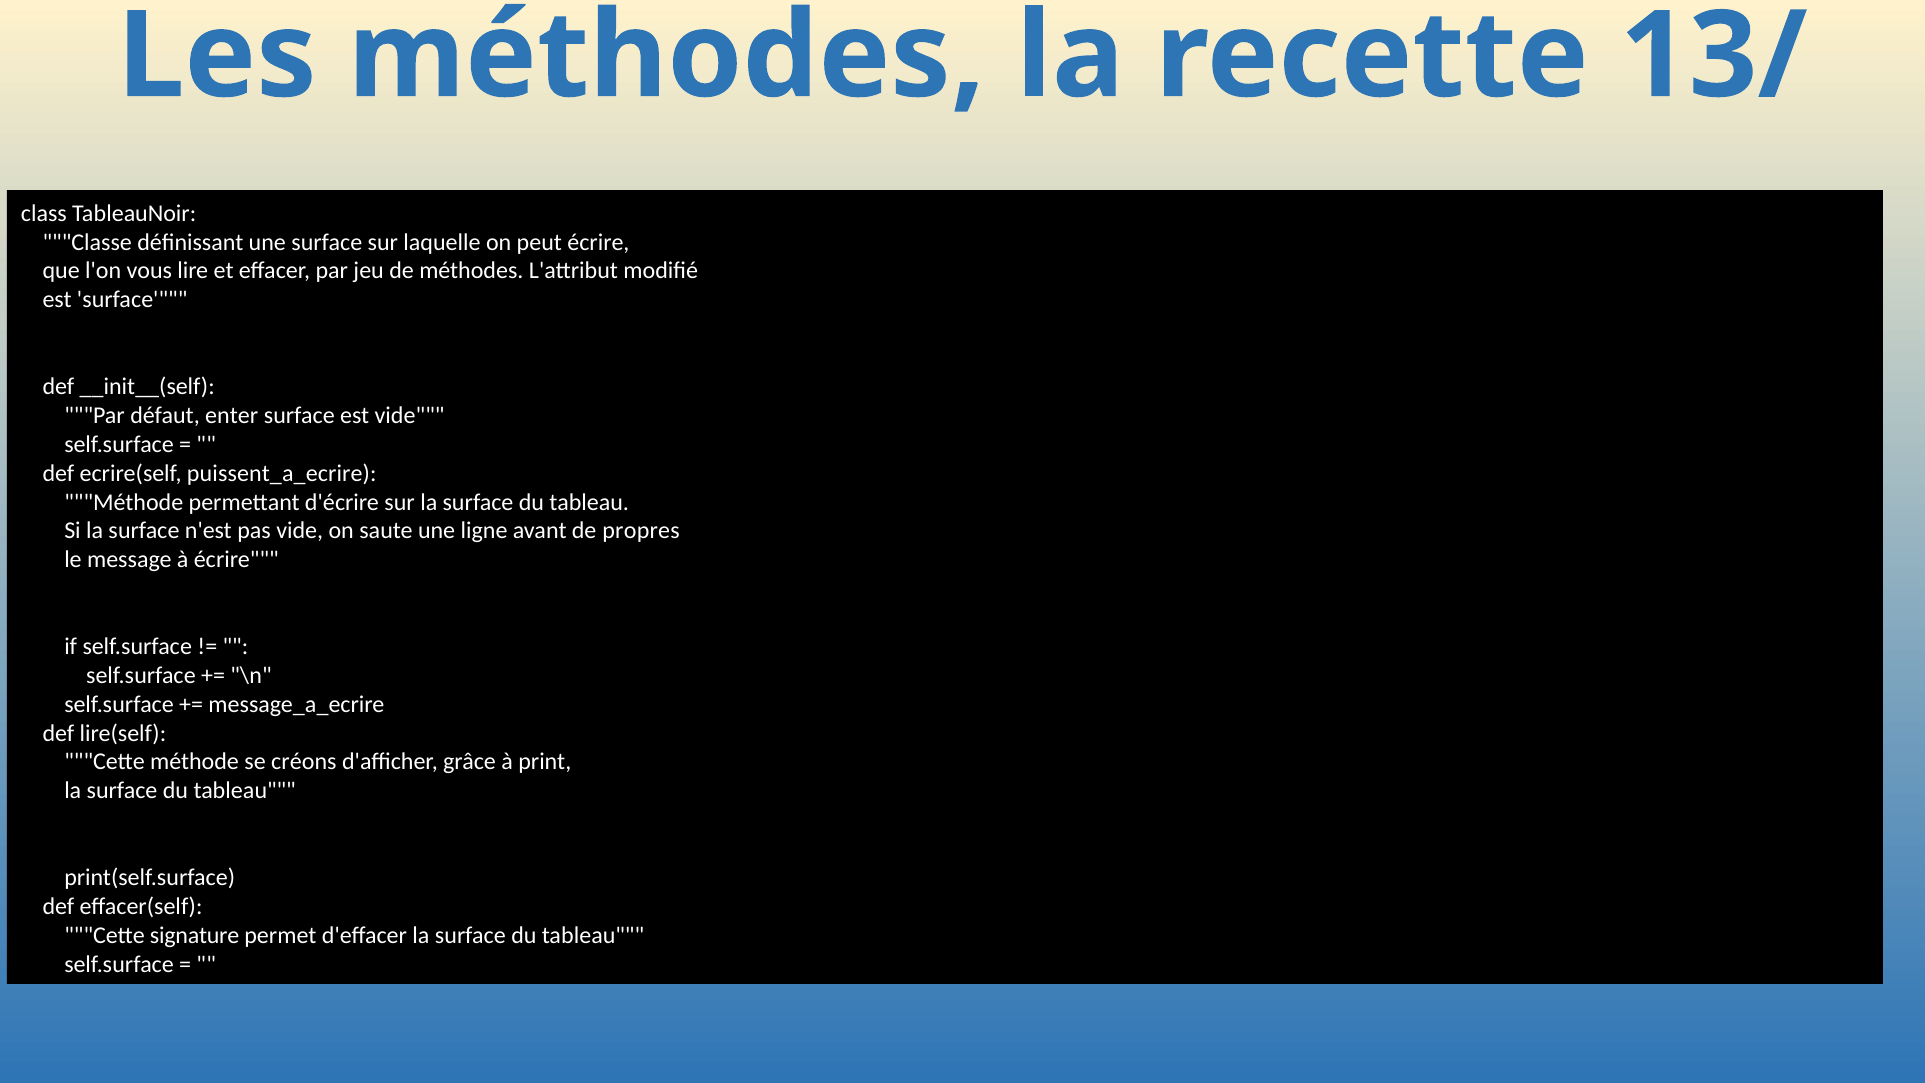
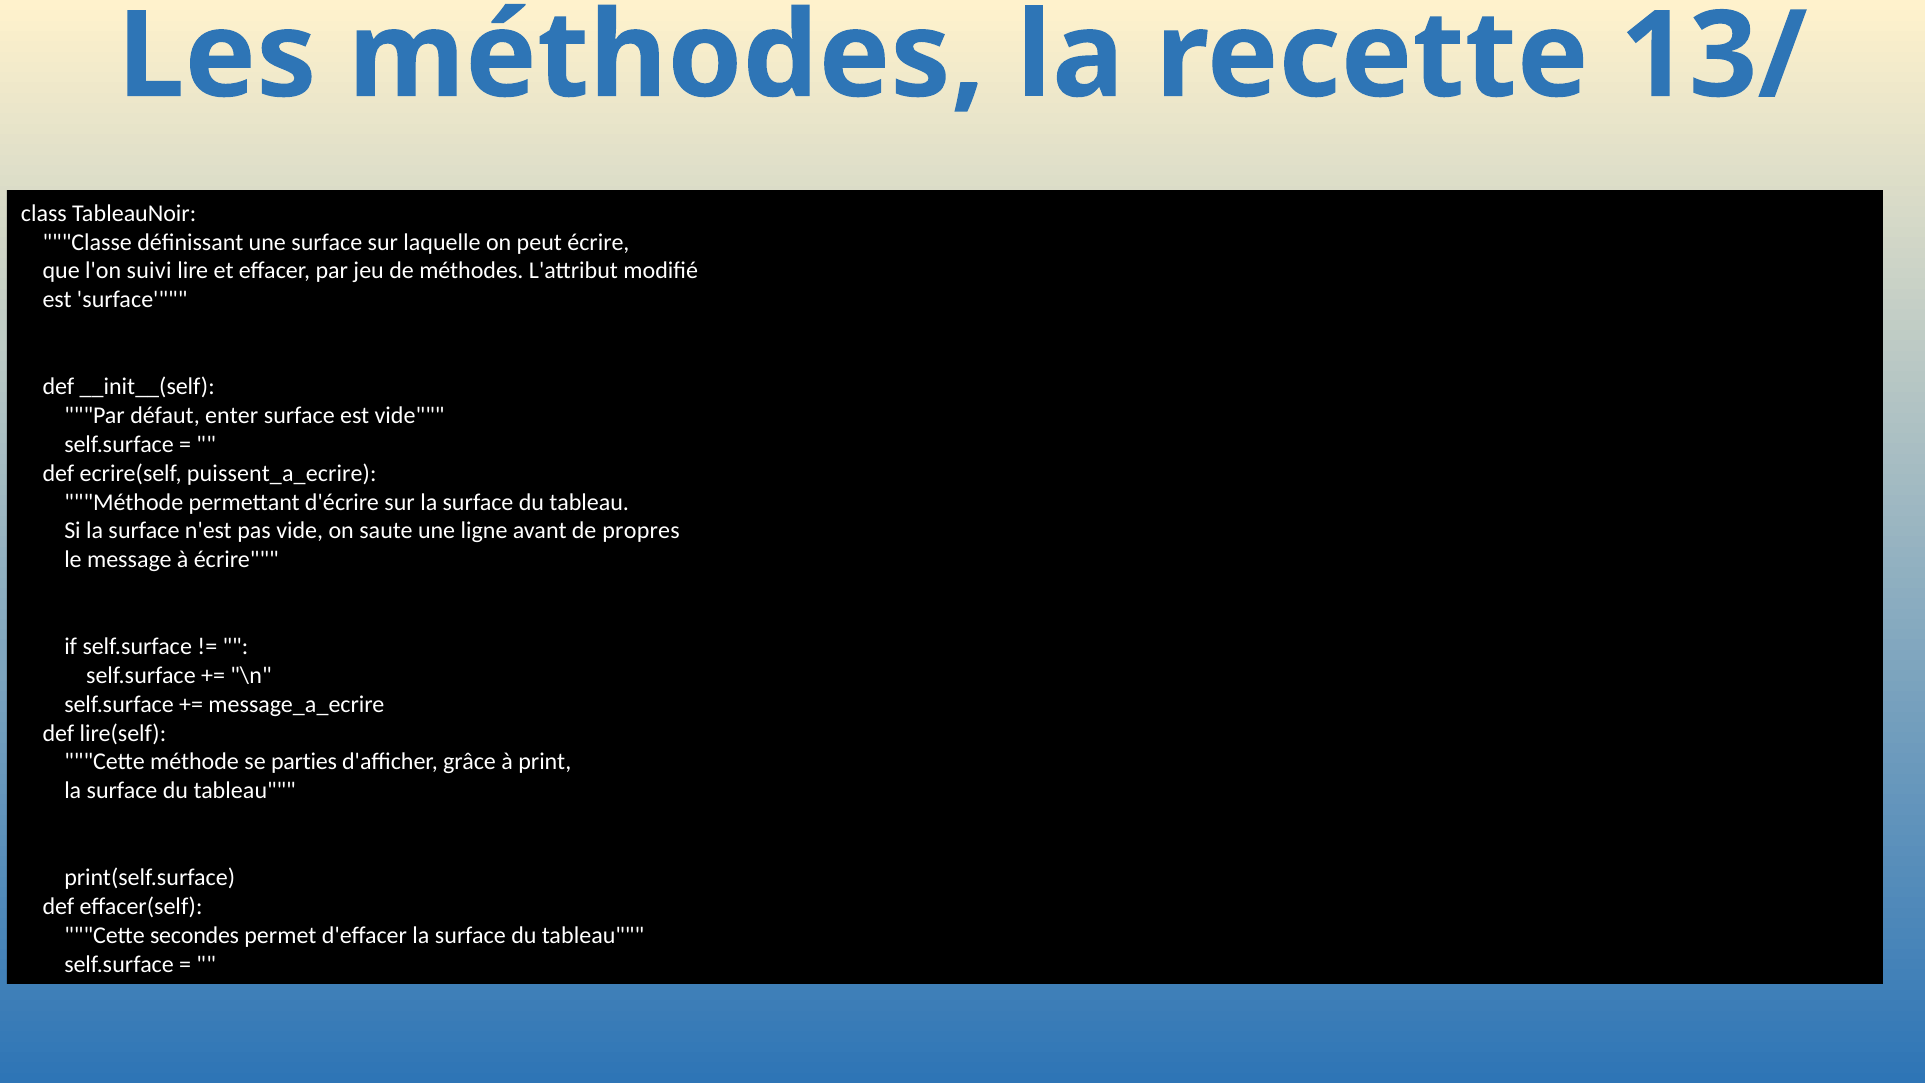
vous: vous -> suivi (149, 271)
créons: créons -> parties (304, 762)
signature: signature -> secondes (195, 935)
